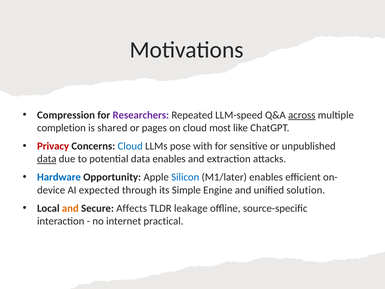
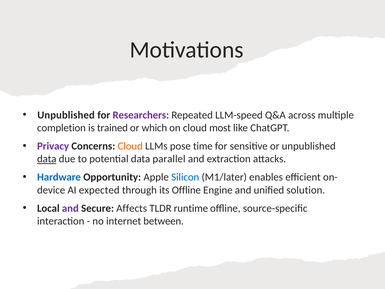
Compression: Compression -> Unpublished (66, 115)
across underline: present -> none (302, 115)
shared: shared -> trained (112, 128)
pages: pages -> which (154, 128)
Privacy colour: red -> purple (53, 146)
Cloud colour: blue -> orange (130, 146)
with: with -> time (203, 146)
data enables: enables -> parallel (169, 159)
its Simple: Simple -> Offline (186, 190)
and colour: orange -> purple (70, 208)
leakage: leakage -> runtime (191, 208)
practical: practical -> between (164, 221)
